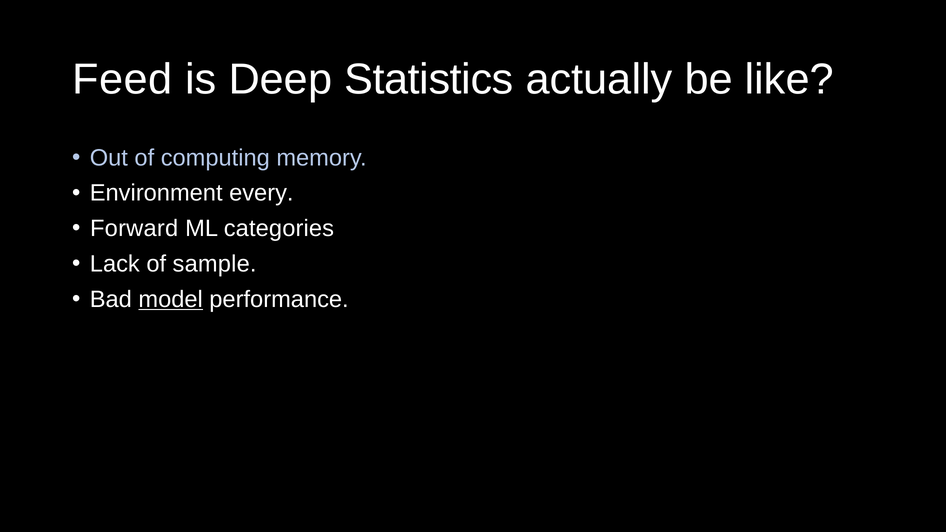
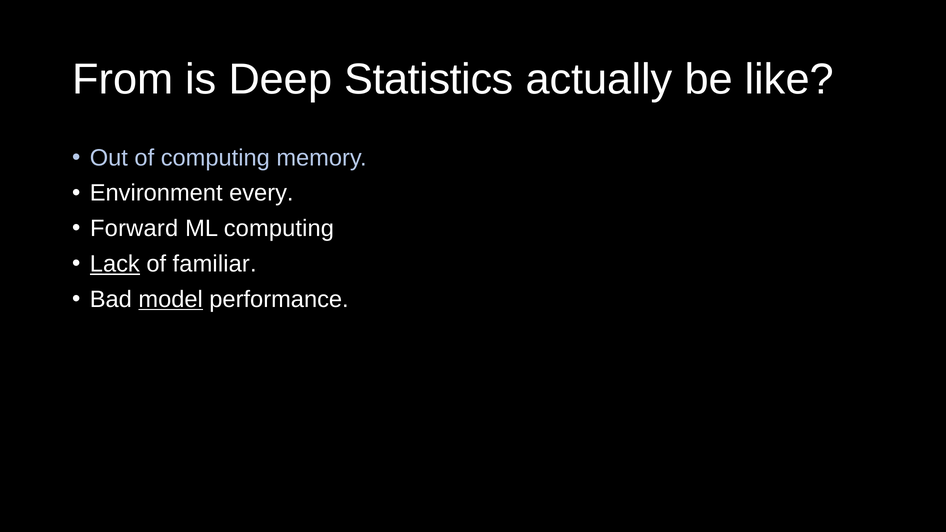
Feed: Feed -> From (123, 79)
ML categories: categories -> computing (279, 229)
Lack underline: none -> present (115, 264)
sample: sample -> familiar (215, 264)
